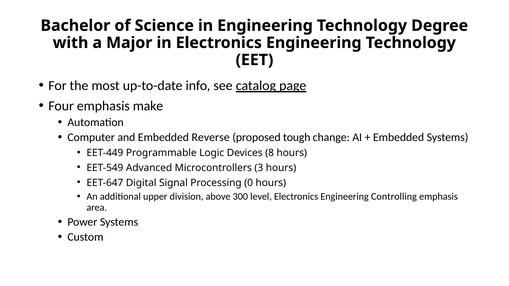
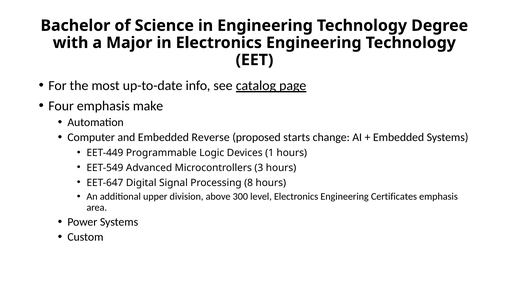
tough: tough -> starts (297, 138)
8: 8 -> 1 (270, 153)
0: 0 -> 8 (249, 183)
Controlling: Controlling -> Certificates (394, 197)
